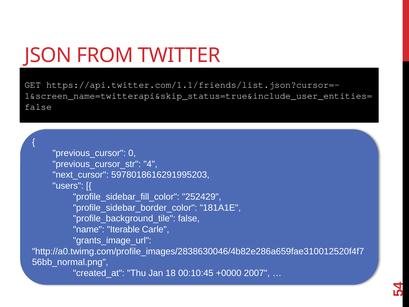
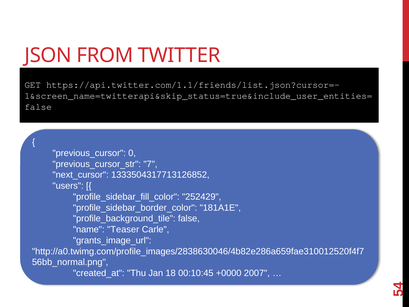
previous_cursor_str 4: 4 -> 7 (150, 164)
5978018616291995203: 5978018616291995203 -> 1333504317713126852 (160, 175)
Iterable: Iterable -> Teaser (123, 229)
